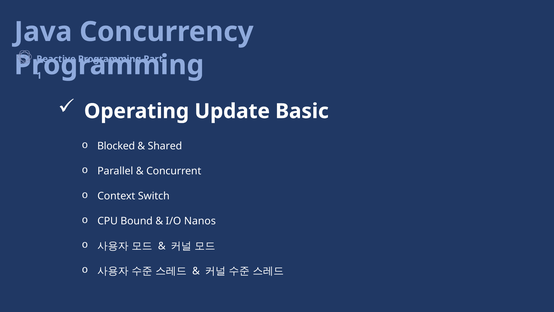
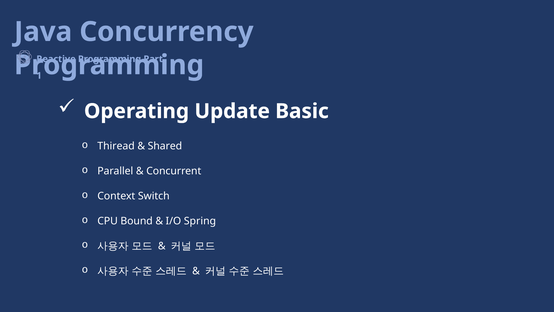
Blocked: Blocked -> Thiread (116, 146)
Nanos: Nanos -> Spring (200, 221)
